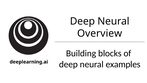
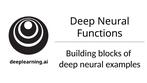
Overview: Overview -> Functions (100, 33)
